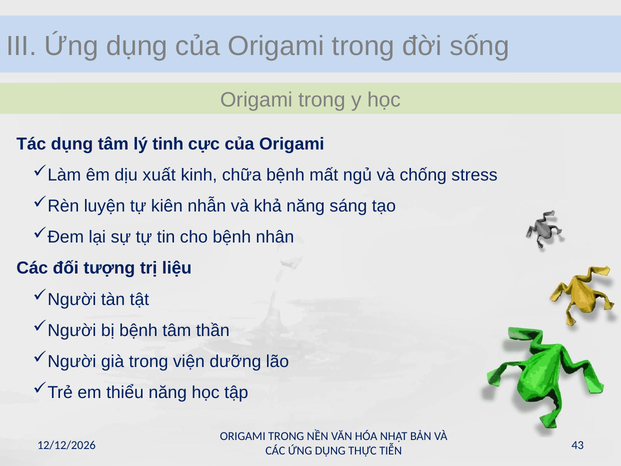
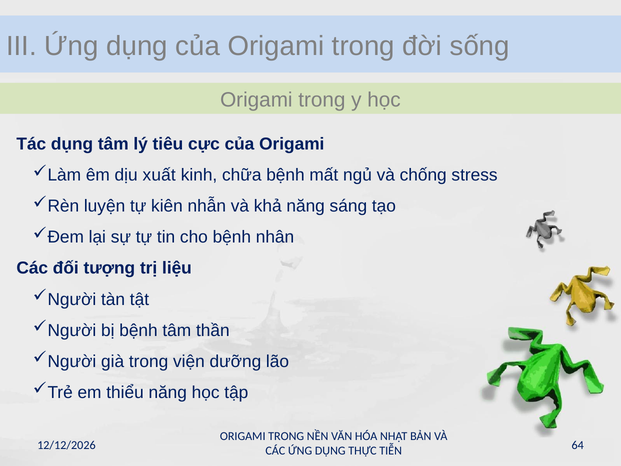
tinh: tinh -> tiêu (168, 144)
43: 43 -> 64 (578, 445)
